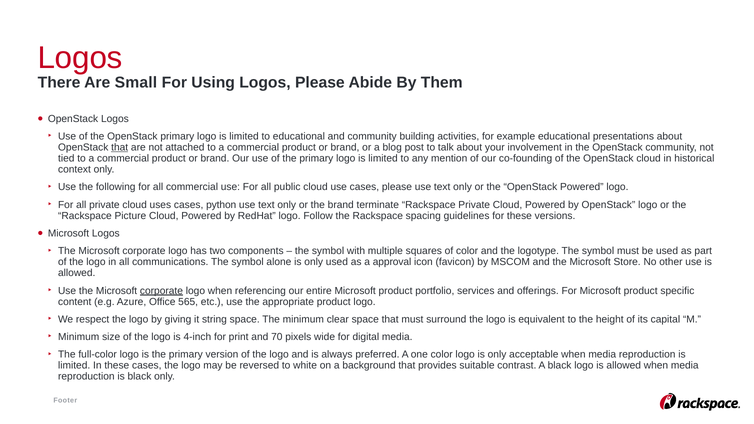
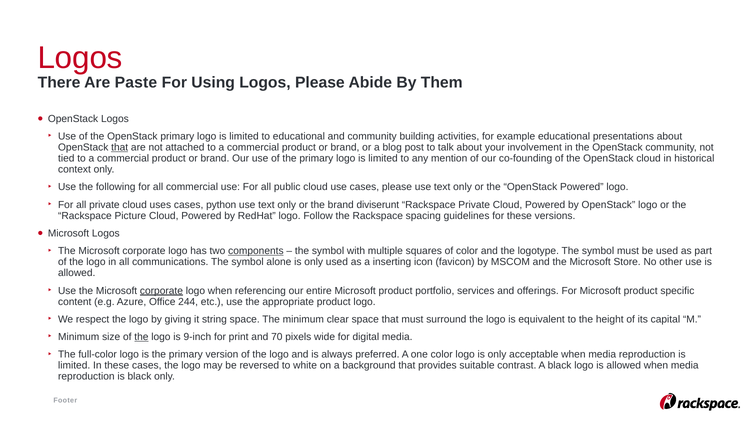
Small: Small -> Paste (136, 83)
terminate: terminate -> diviserunt (378, 205)
components underline: none -> present (256, 251)
approval: approval -> inserting (392, 262)
565: 565 -> 244 (188, 302)
the underline: none -> present (141, 337)
4-inch: 4-inch -> 9-inch (197, 337)
